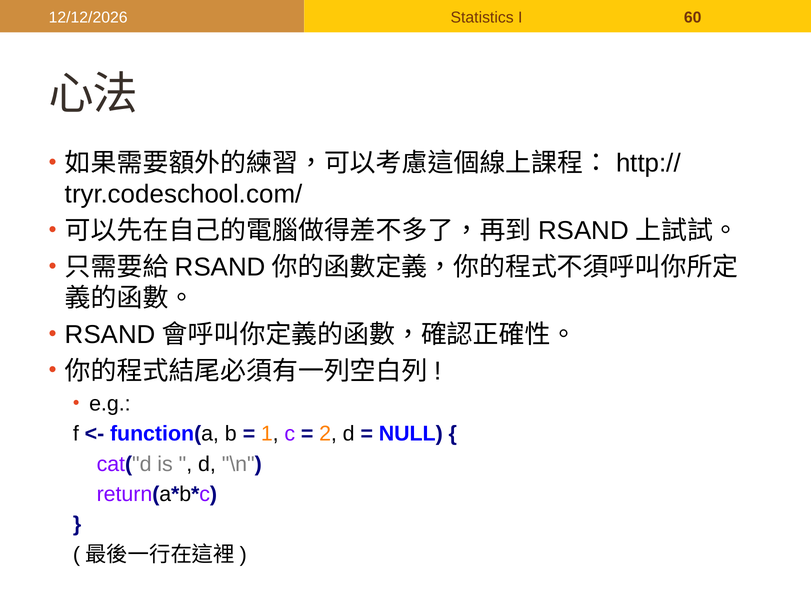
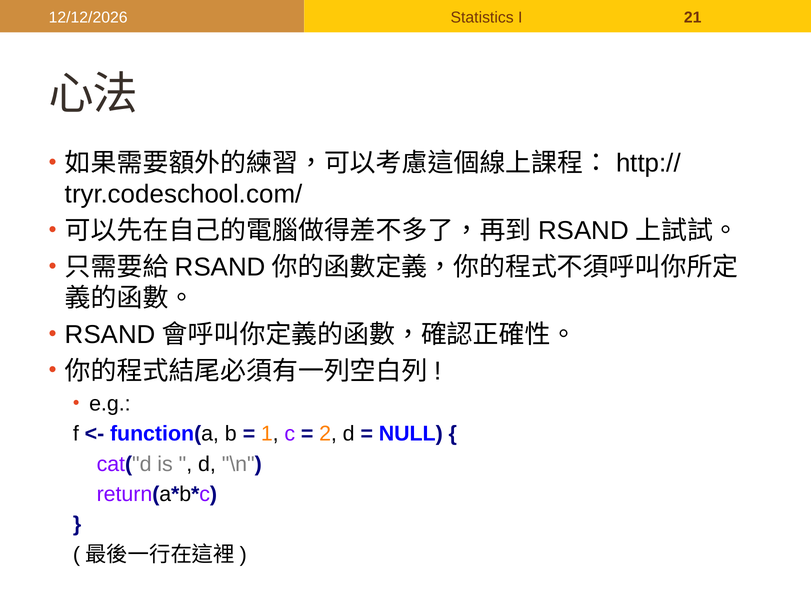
60: 60 -> 21 (693, 17)
